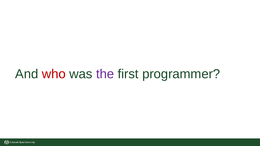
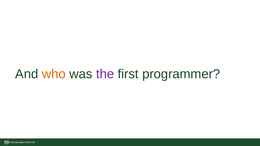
who colour: red -> orange (54, 74)
